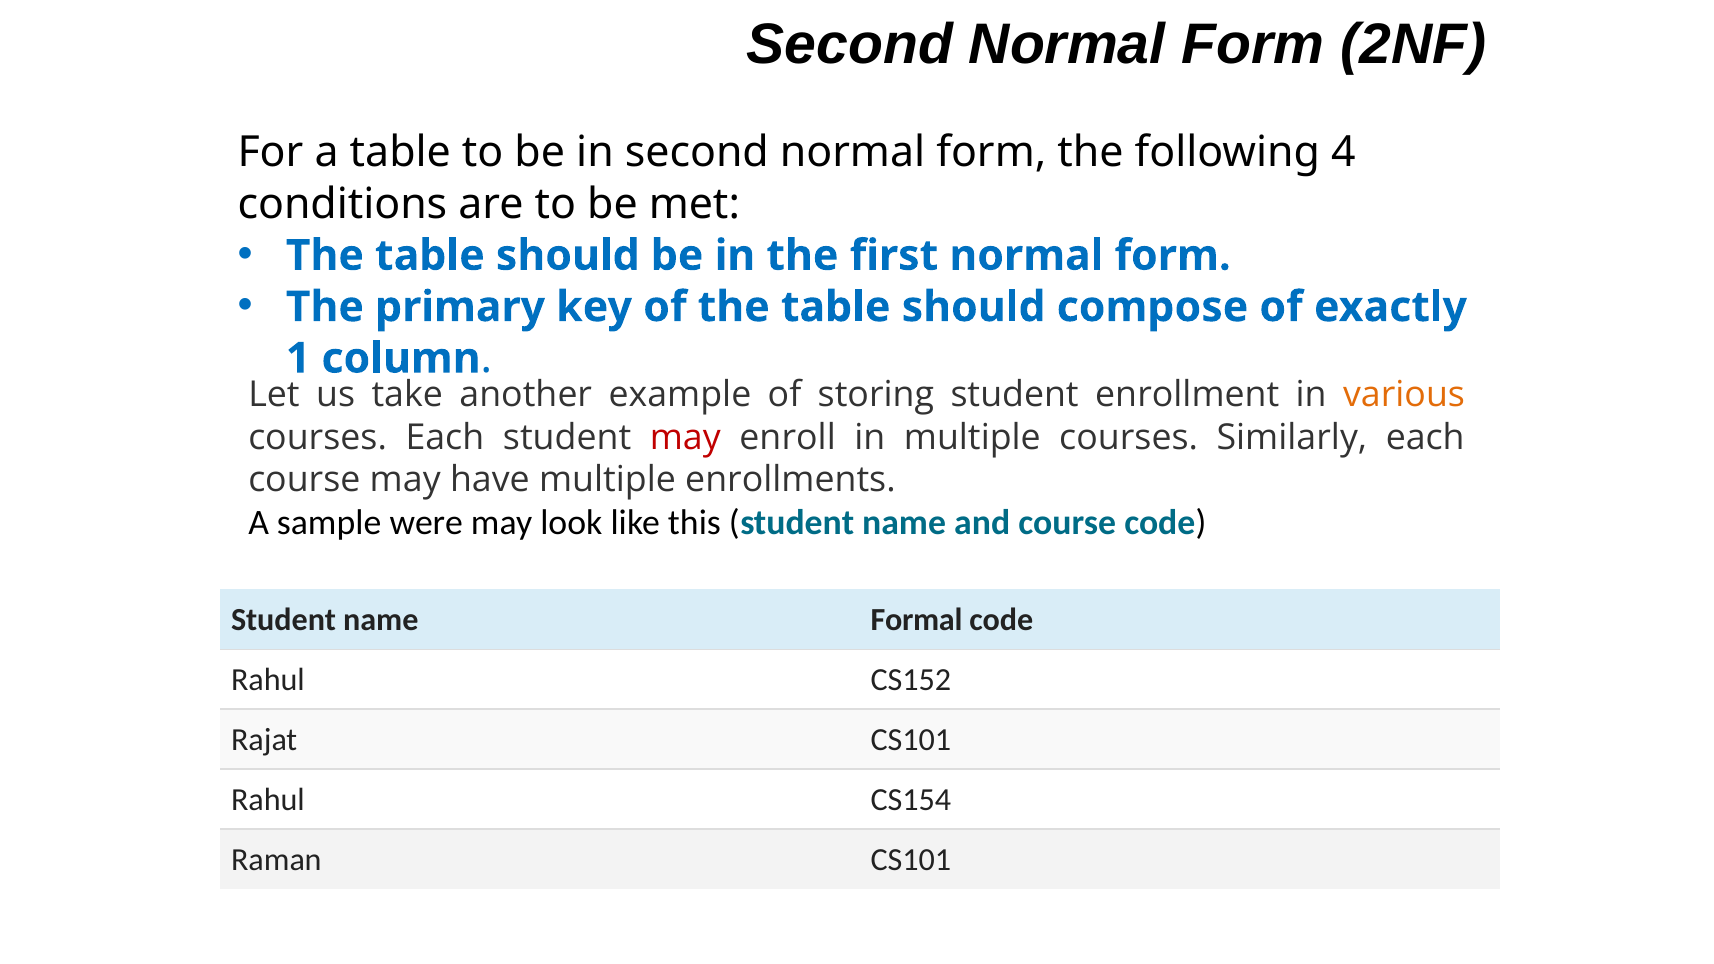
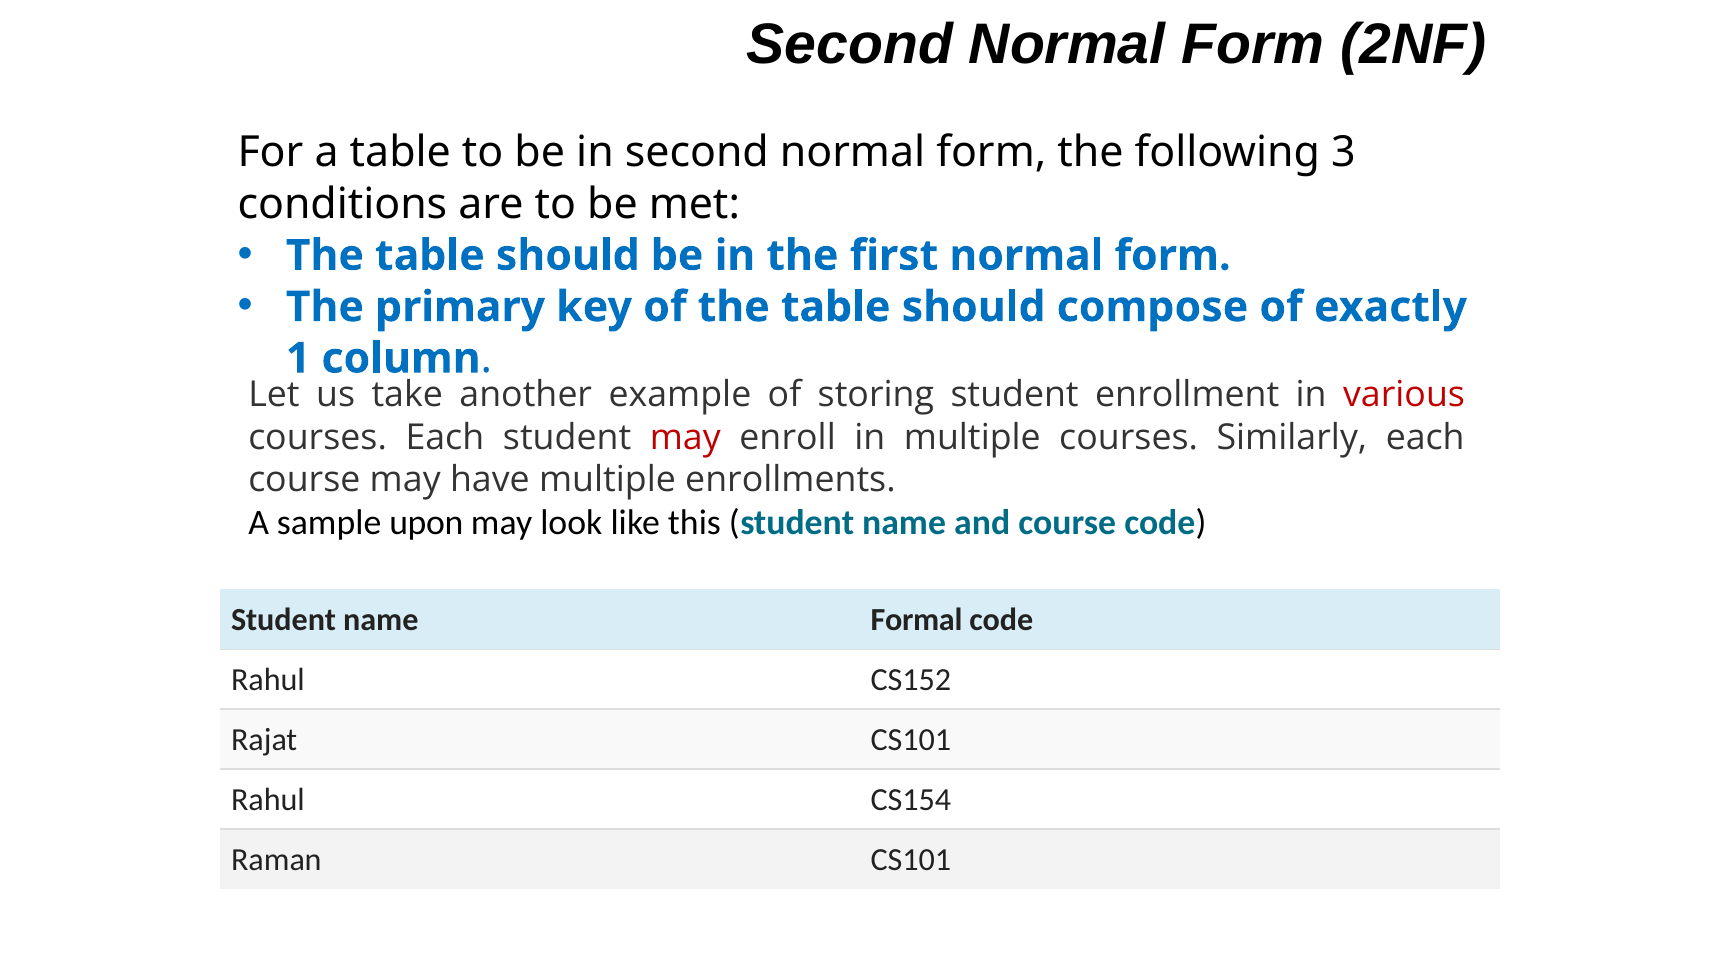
4: 4 -> 3 (1343, 153)
various colour: orange -> red (1404, 395)
were: were -> upon (426, 523)
